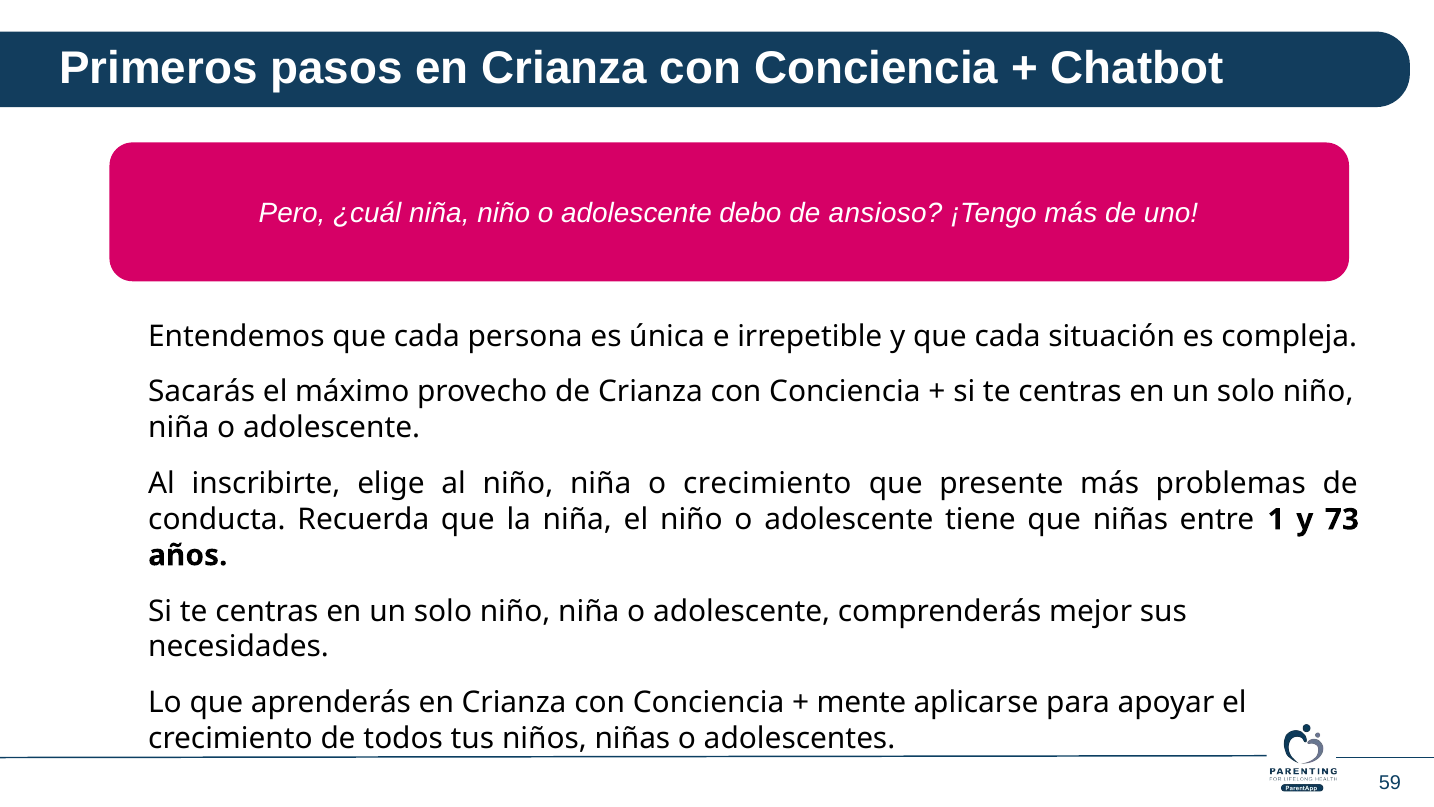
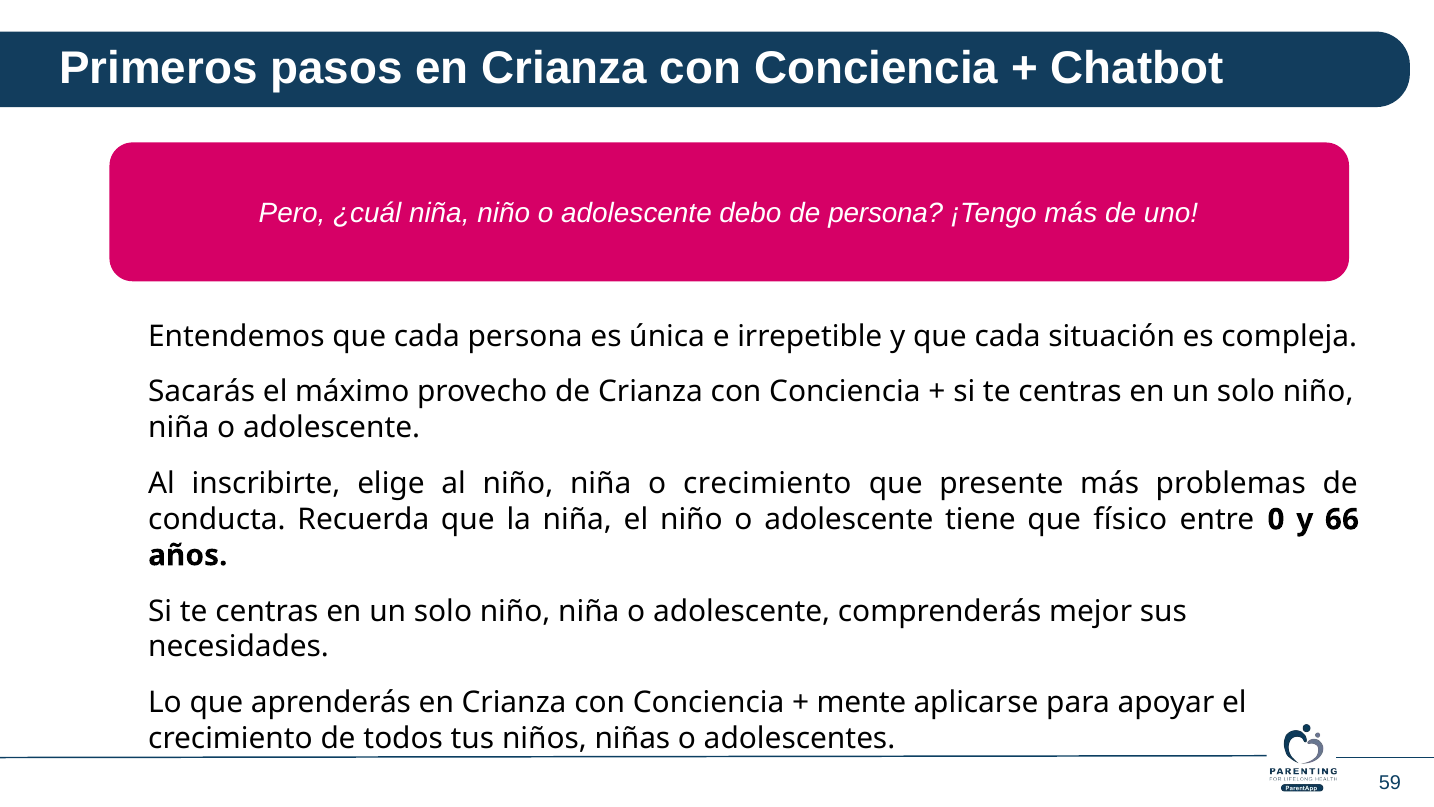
de ansioso: ansioso -> persona (886, 214)
que niñas: niñas -> físico (1130, 519)
1: 1 -> 0 (1276, 519)
73: 73 -> 66 (1342, 519)
